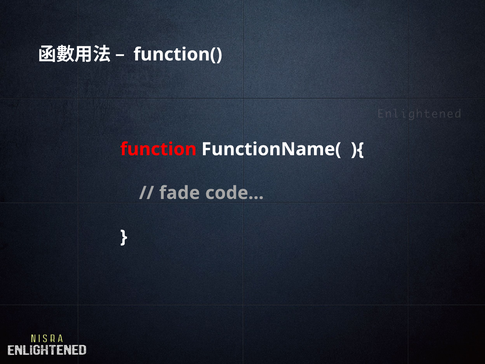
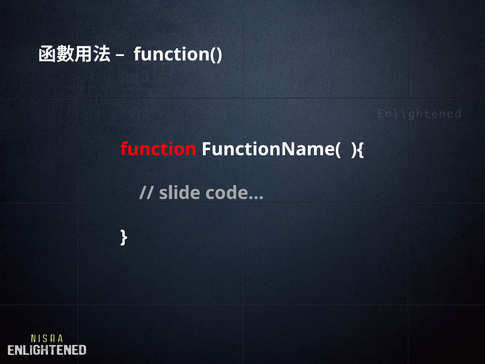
fade: fade -> slide (180, 193)
